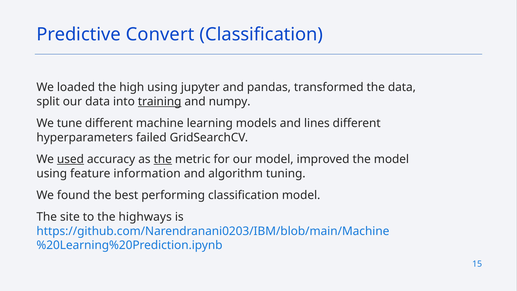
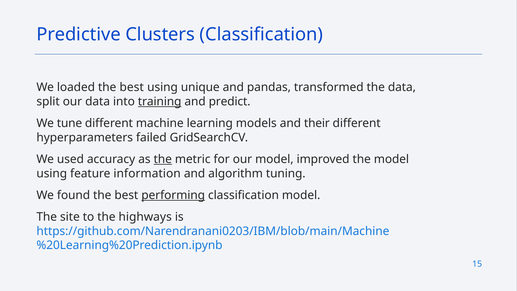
Convert: Convert -> Clusters (160, 35)
loaded the high: high -> best (132, 87)
jupyter: jupyter -> unique (200, 87)
numpy: numpy -> predict (230, 101)
lines: lines -> their (317, 123)
used underline: present -> none (70, 159)
performing underline: none -> present (173, 195)
